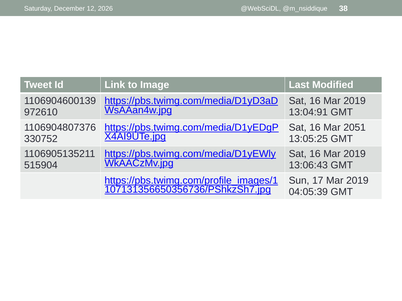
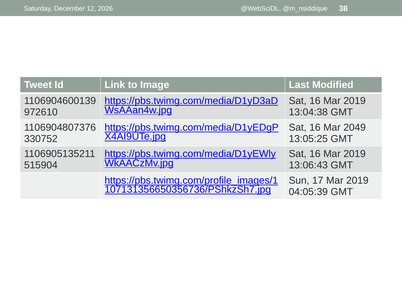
13:04:91: 13:04:91 -> 13:04:38 (308, 112)
2051: 2051 -> 2049 (355, 128)
